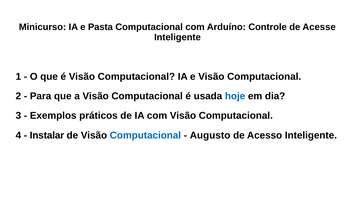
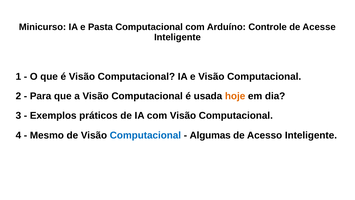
hoje colour: blue -> orange (235, 96)
Instalar: Instalar -> Mesmo (47, 135)
Augusto: Augusto -> Algumas (210, 135)
